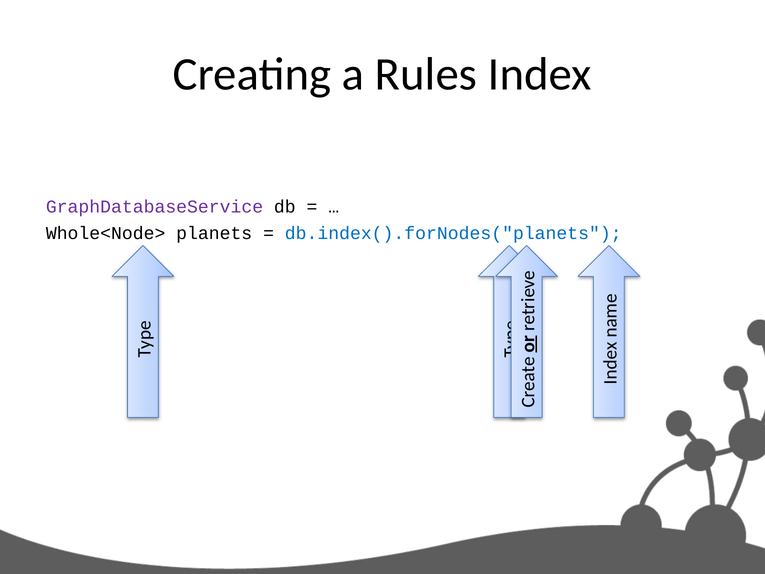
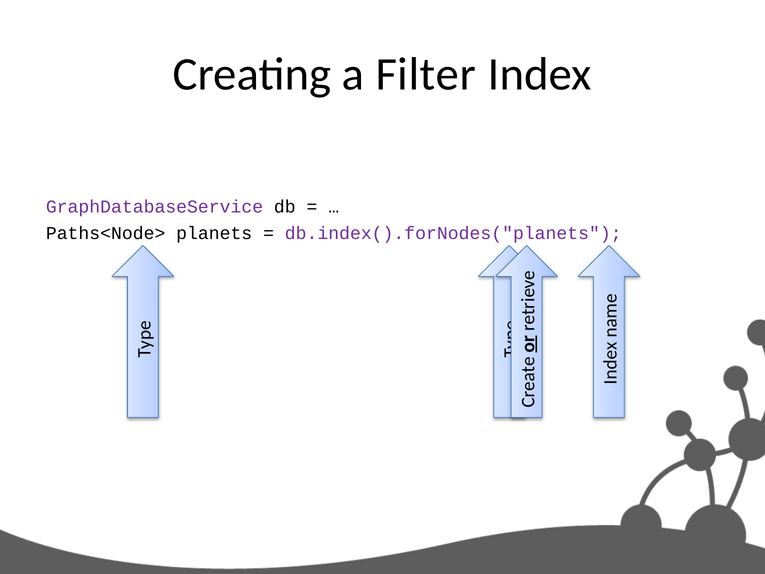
Rules: Rules -> Filter (426, 74)
Whole<Node>: Whole<Node> -> Paths<Node> (106, 233)
db.index().forNodes("planets colour: blue -> purple (453, 233)
